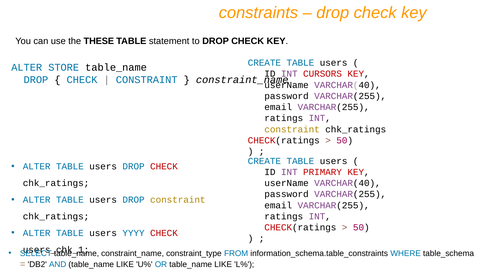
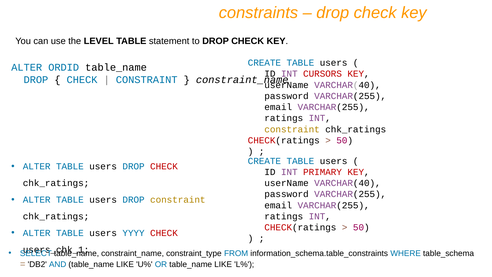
THESE: THESE -> LEVEL (99, 41)
STORE: STORE -> ORDID (64, 68)
